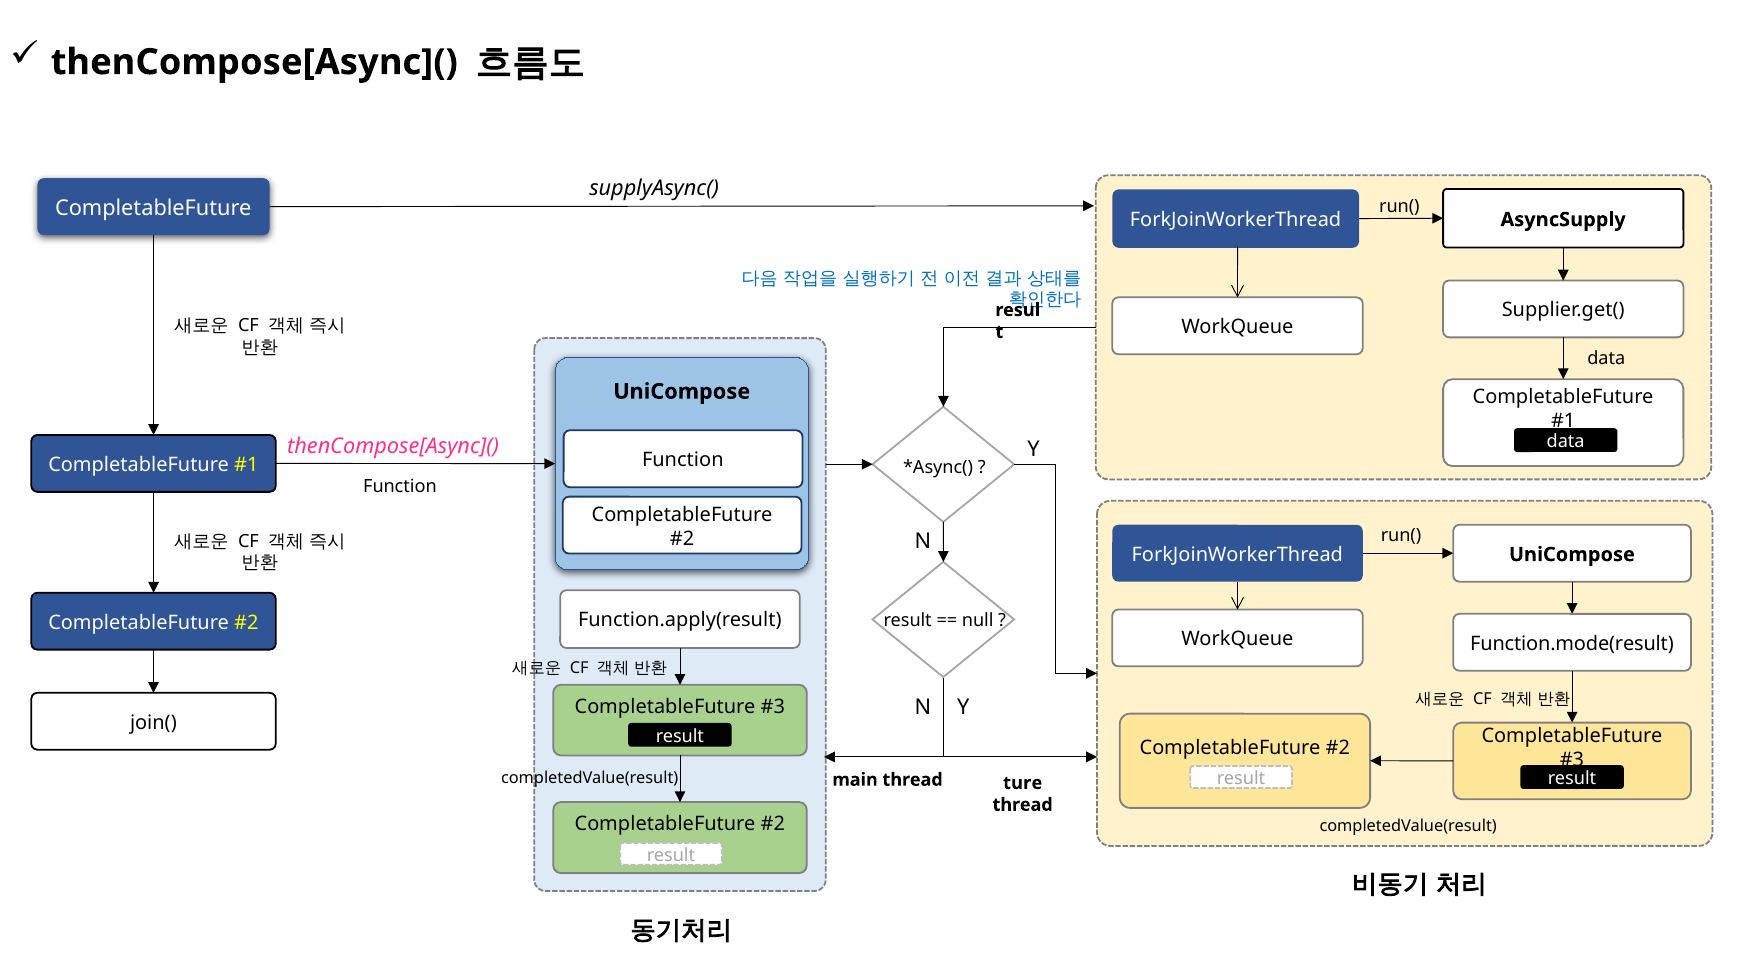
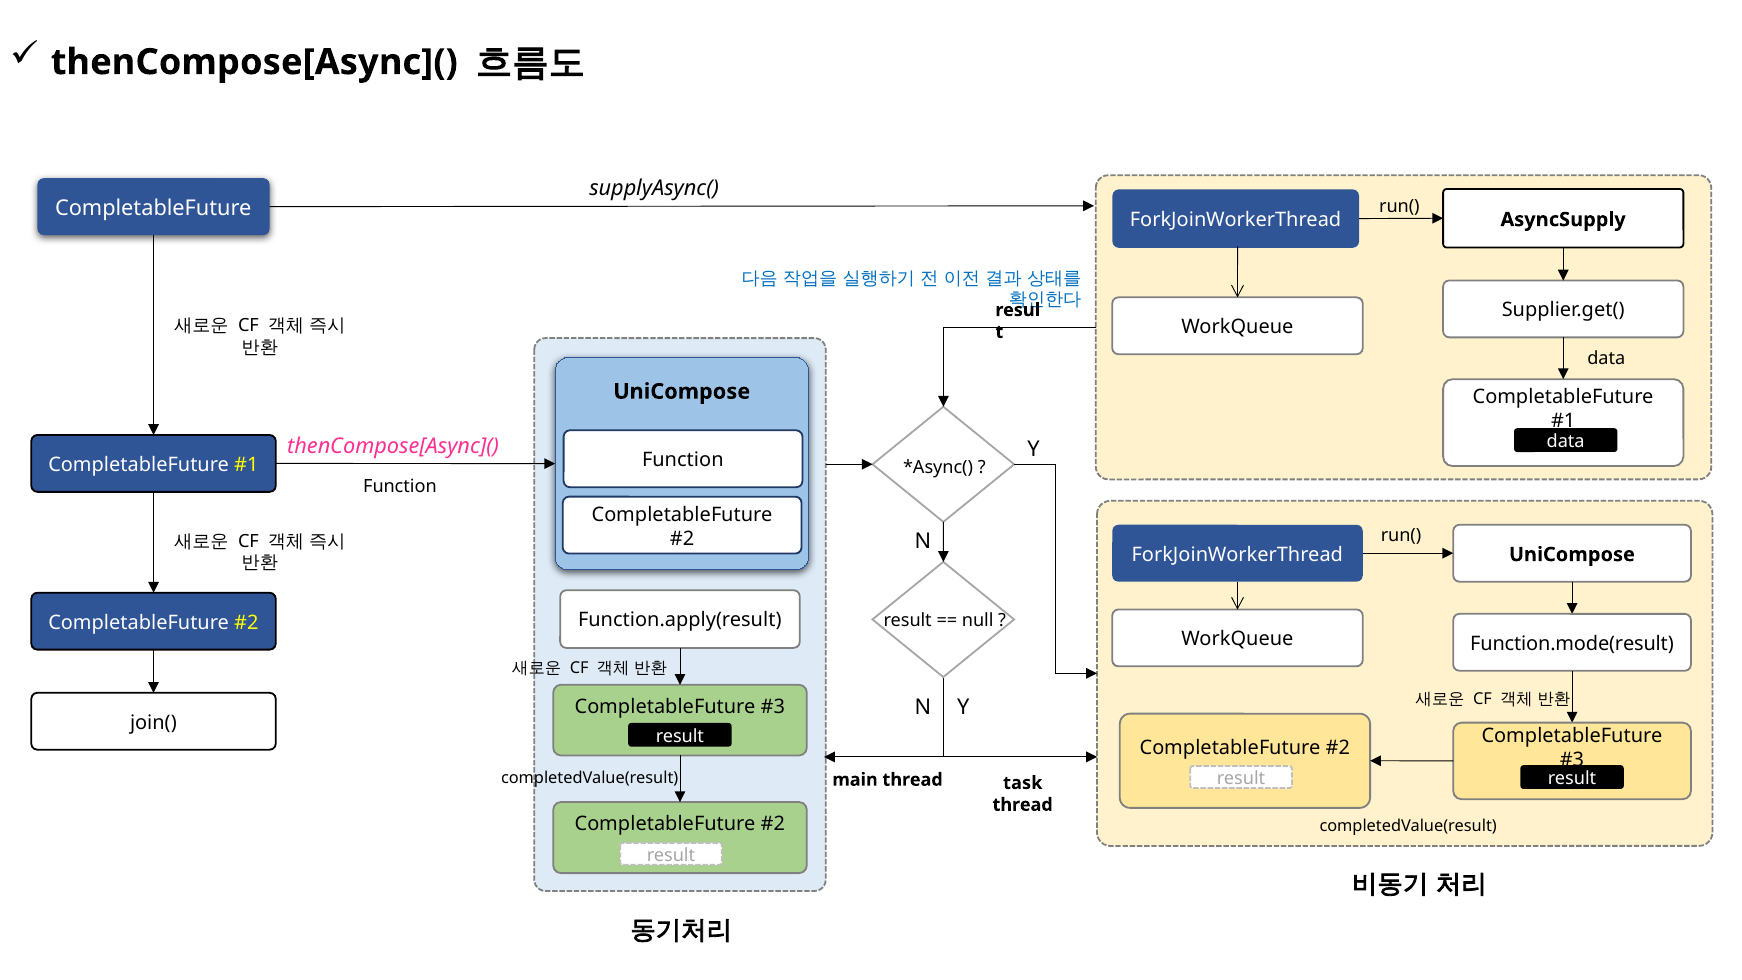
ture: ture -> task (1023, 783)
